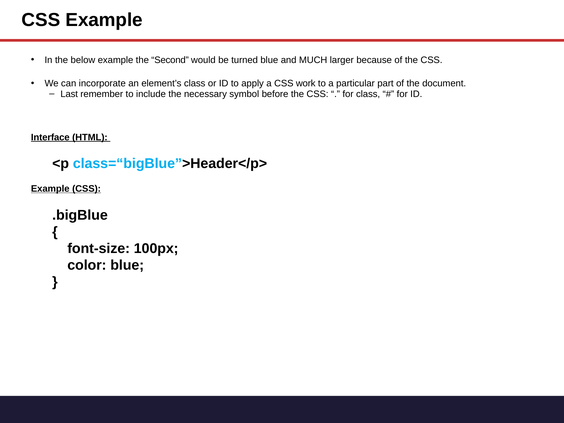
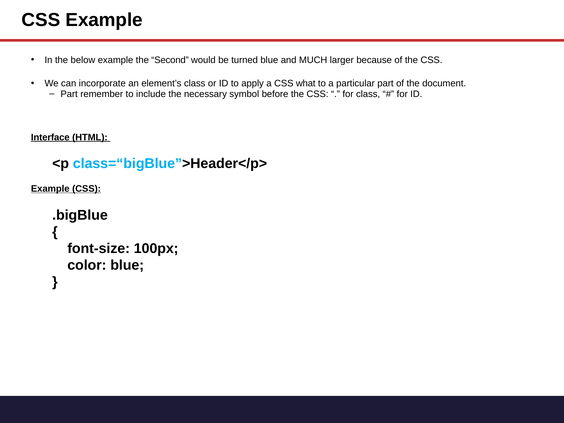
work: work -> what (306, 84)
Last: Last -> Part (69, 94)
